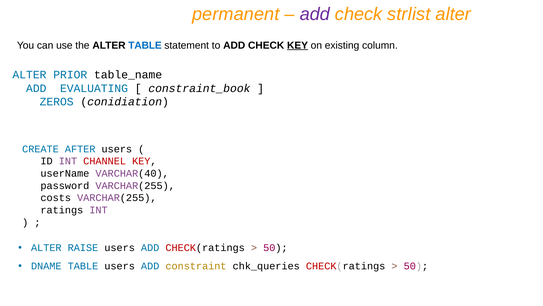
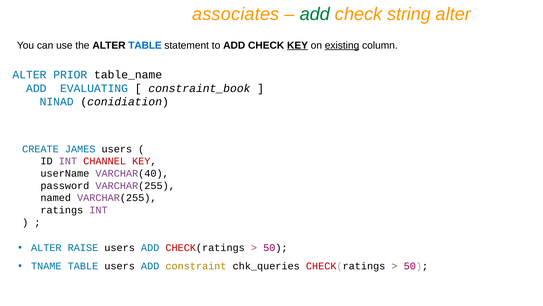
permanent: permanent -> associates (236, 14)
add colour: purple -> green (315, 14)
strlist: strlist -> string (409, 14)
existing underline: none -> present (342, 45)
ZEROS: ZEROS -> NINAD (57, 102)
AFTER: AFTER -> JAMES (80, 149)
costs: costs -> named (56, 198)
DNAME: DNAME -> TNAME (46, 266)
